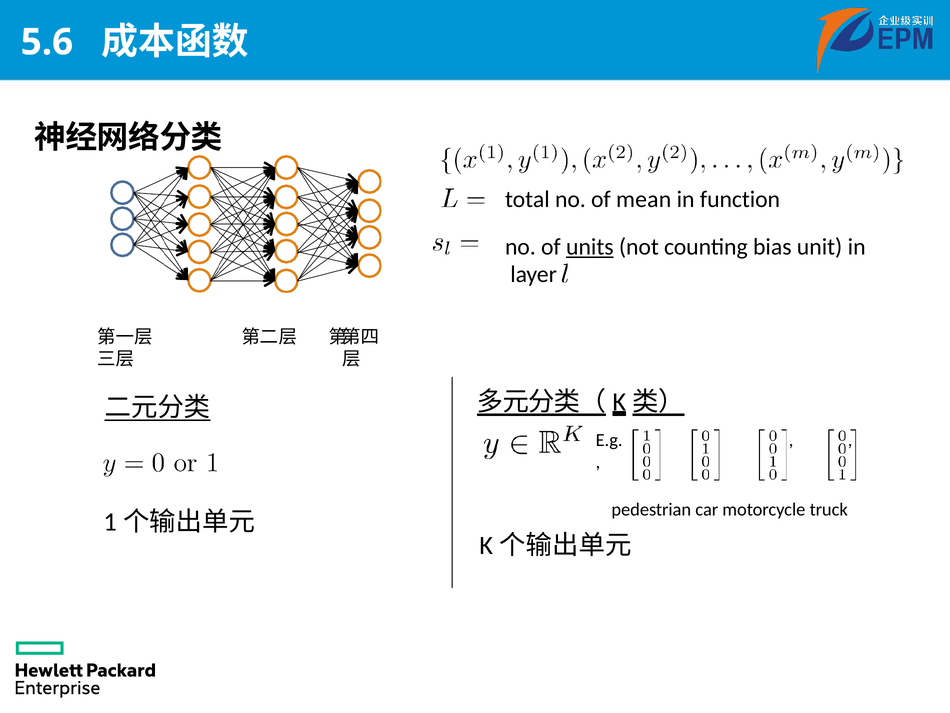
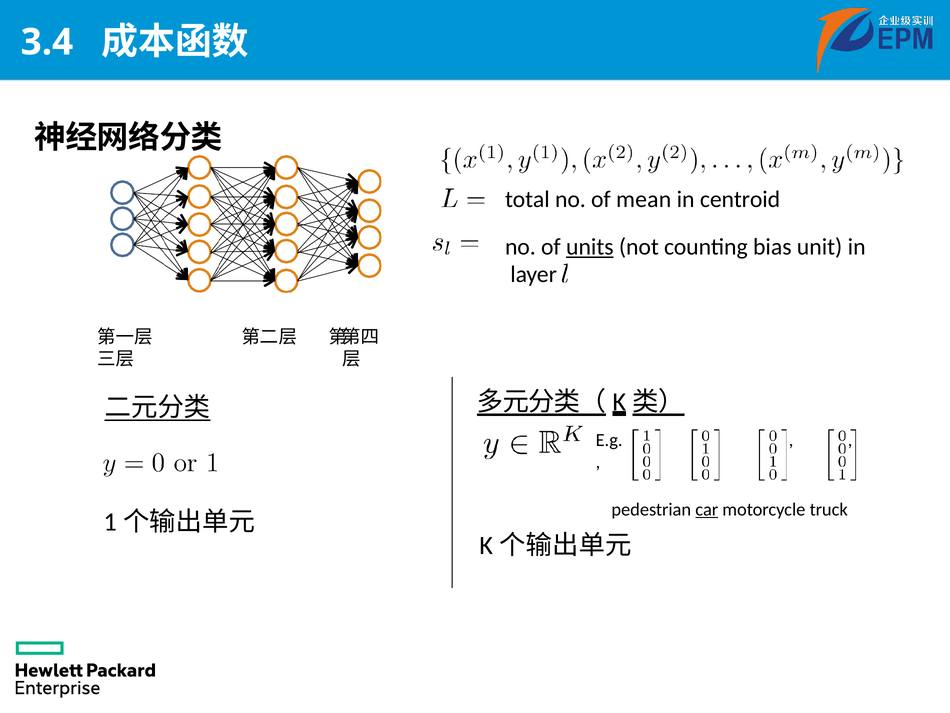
5.6: 5.6 -> 3.4 (47, 42)
function: function -> centroid (740, 199)
car underline: none -> present (707, 509)
